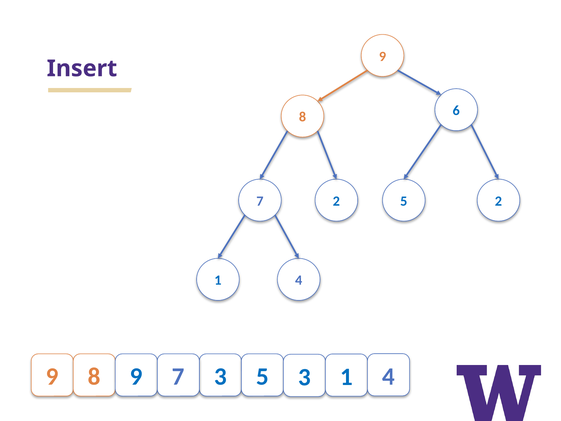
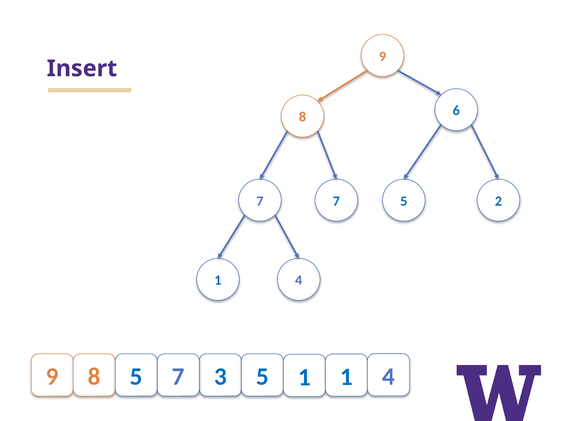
7 2: 2 -> 7 (336, 201)
8 9: 9 -> 5 (136, 376)
7 3: 3 -> 1 (304, 377)
